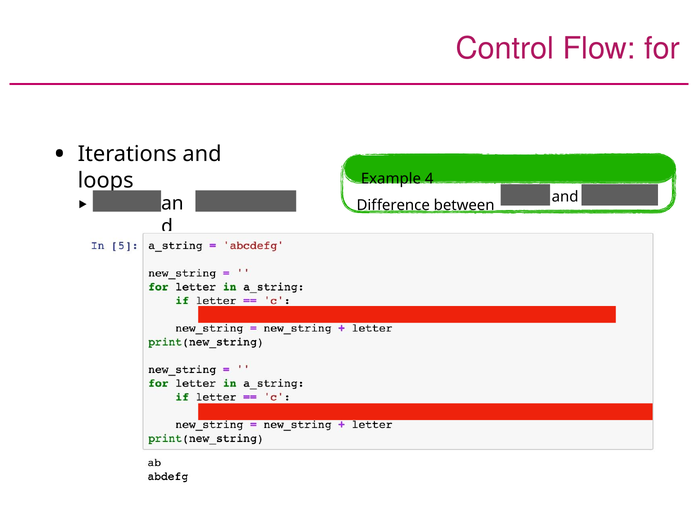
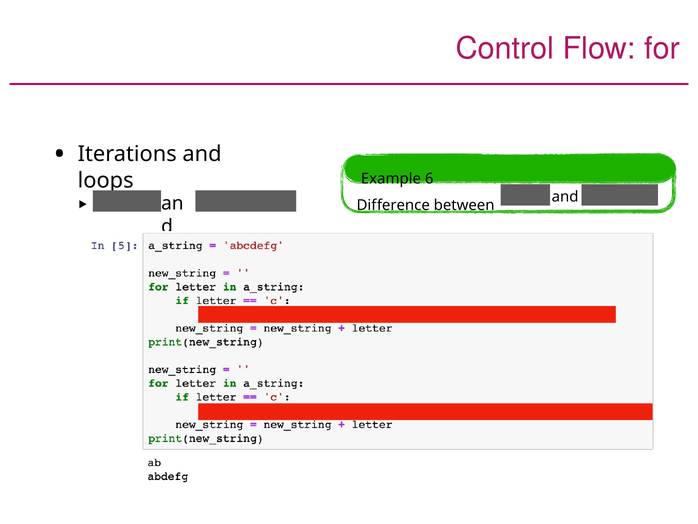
4: 4 -> 6 (429, 179)
